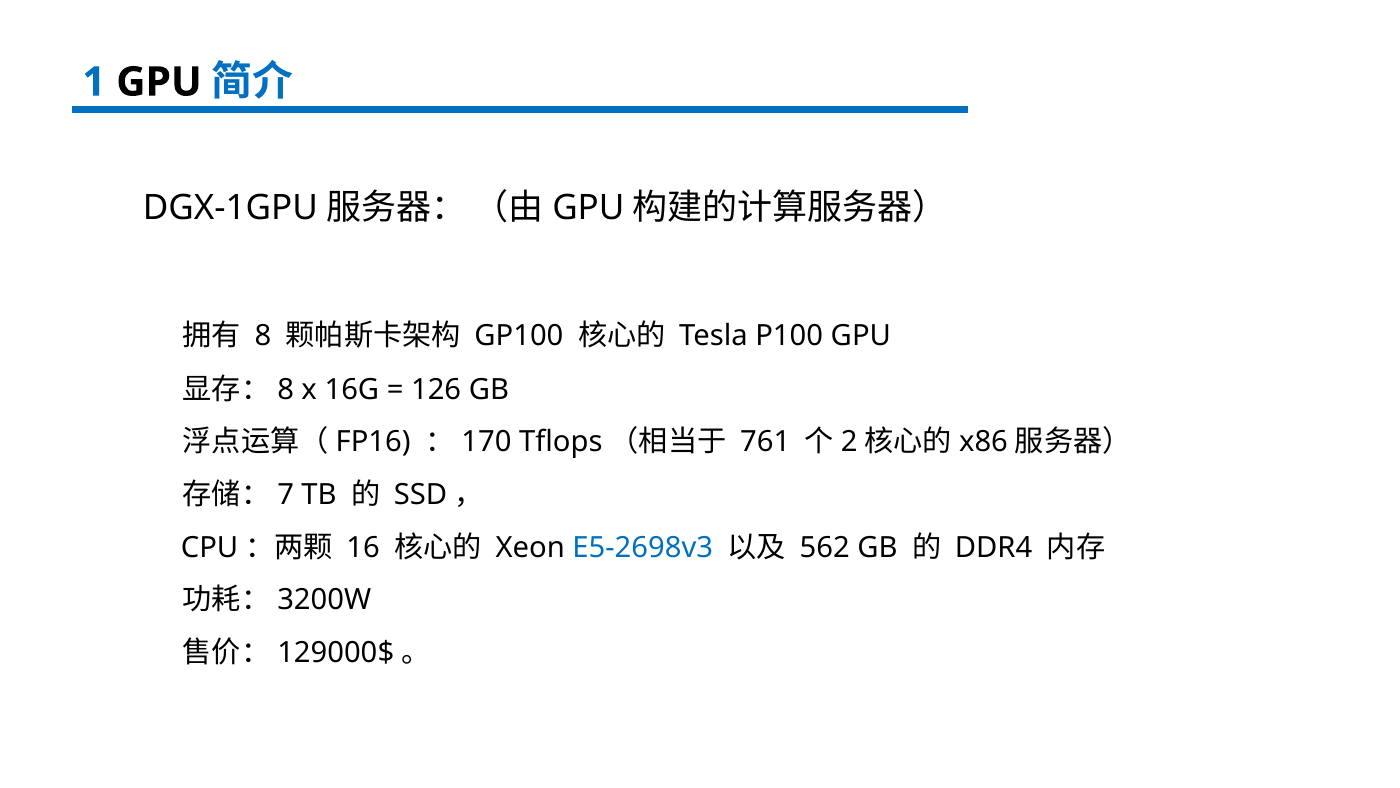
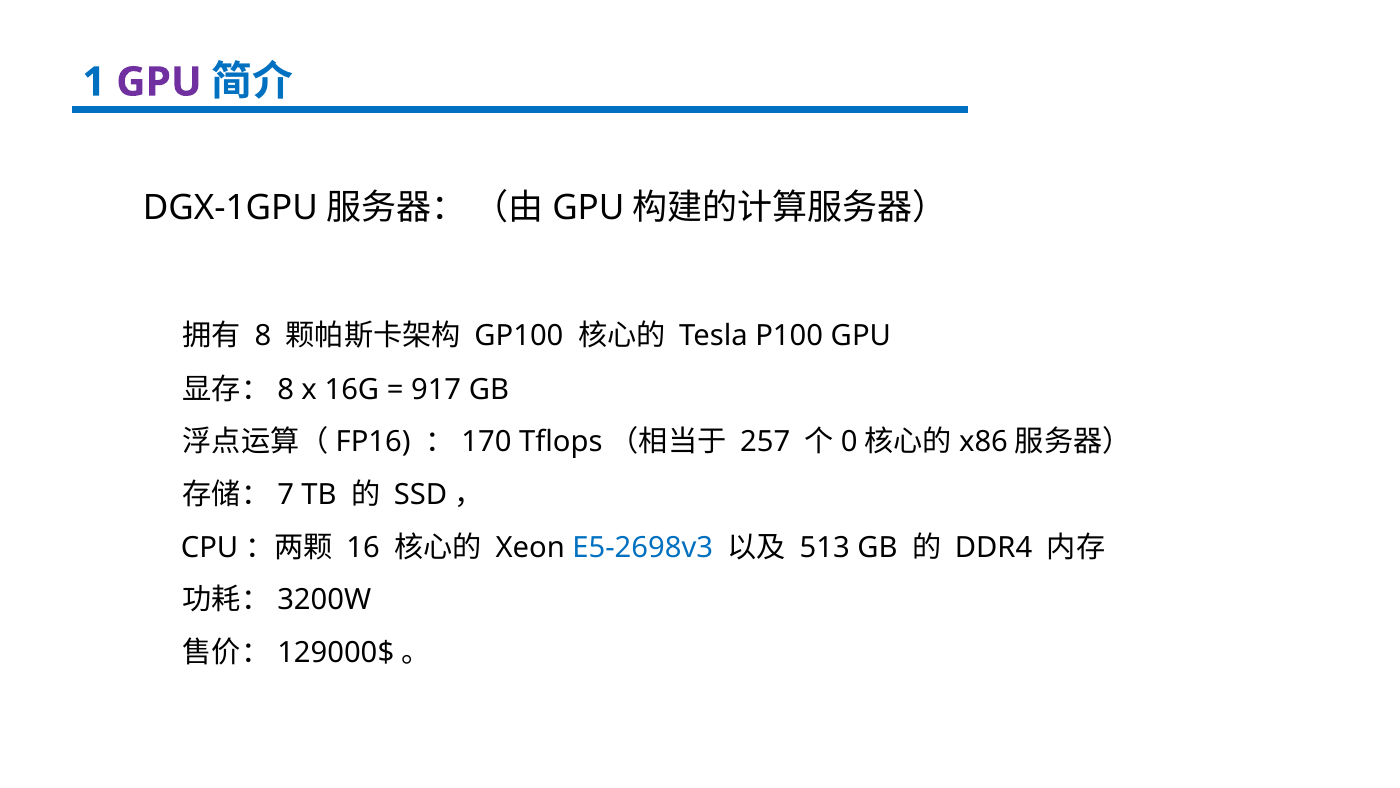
GPU colour: black -> purple (159, 82)
126: 126 -> 917 (436, 390)
761: 761 -> 257 (765, 442)
2: 2 -> 0 (849, 442)
562: 562 -> 513 (825, 547)
